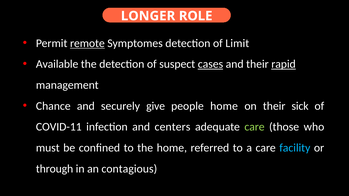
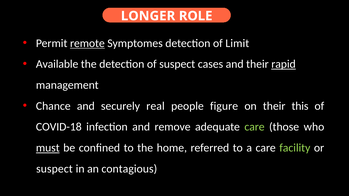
cases underline: present -> none (210, 64)
give: give -> real (156, 106)
people home: home -> figure (224, 106)
sick: sick -> this (300, 106)
COVID-11: COVID-11 -> COVID-18 (59, 127)
centers: centers -> remove (173, 127)
must underline: none -> present (48, 148)
facility colour: light blue -> light green (295, 148)
through: through -> suspect (54, 169)
